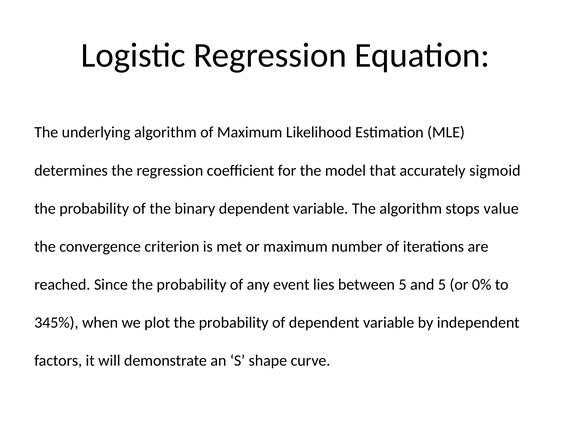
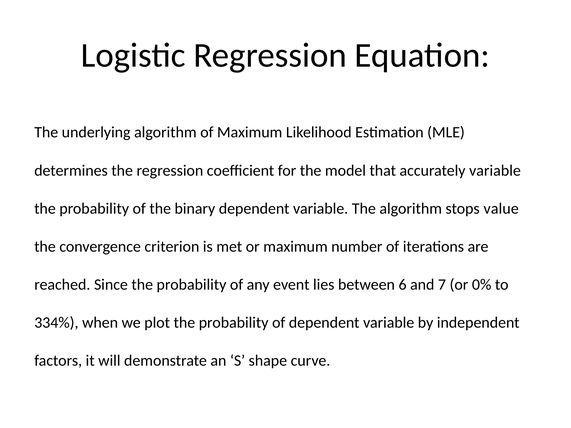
accurately sigmoid: sigmoid -> variable (495, 171)
between 5: 5 -> 6 (403, 285)
and 5: 5 -> 7 (442, 285)
345%: 345% -> 334% (56, 323)
